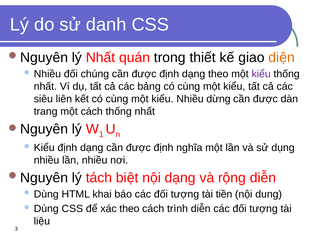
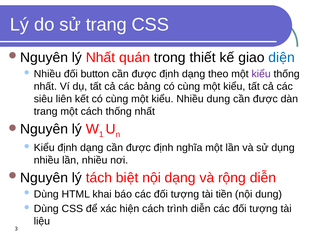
sử danh: danh -> trang (106, 25)
diện colour: orange -> blue (282, 58)
chúng: chúng -> button (95, 74)
Nhiều dừng: dừng -> dung (218, 99)
xác theo: theo -> hiện (129, 209)
